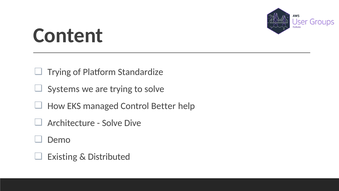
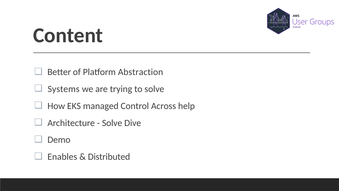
Trying: Trying -> Better (59, 72)
Standardize: Standardize -> Abstraction (141, 72)
Better: Better -> Across (164, 106)
Existing: Existing -> Enables (62, 157)
